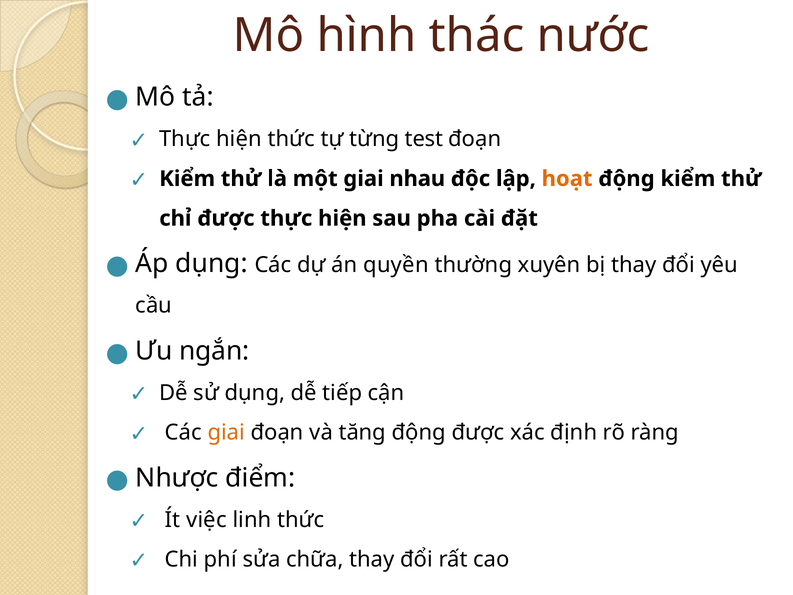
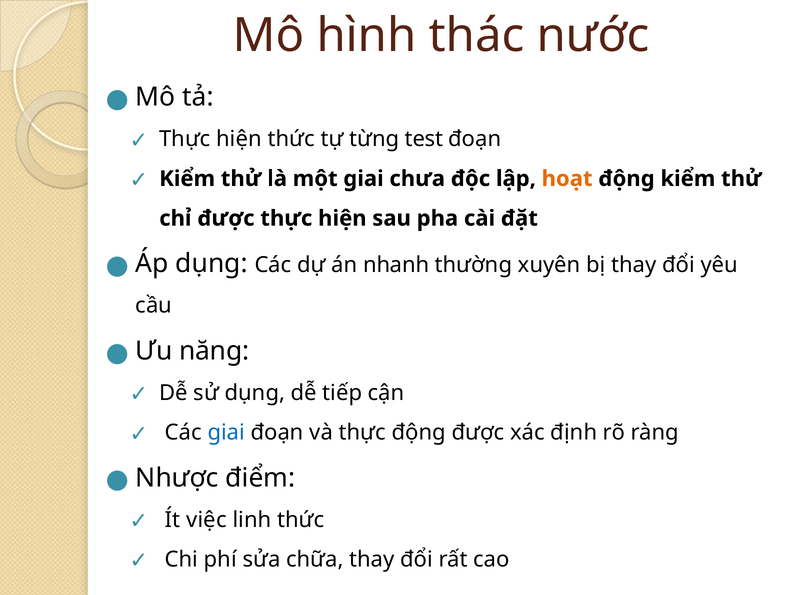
nhau: nhau -> chưa (417, 179)
quyền: quyền -> nhanh (396, 265)
ngắn: ngắn -> năng (214, 351)
giai colour: orange -> blue (226, 432)
và tăng: tăng -> thực (362, 432)
